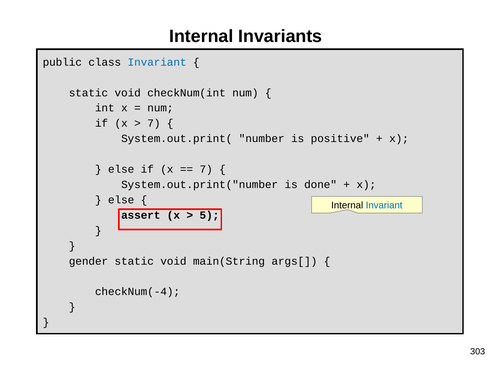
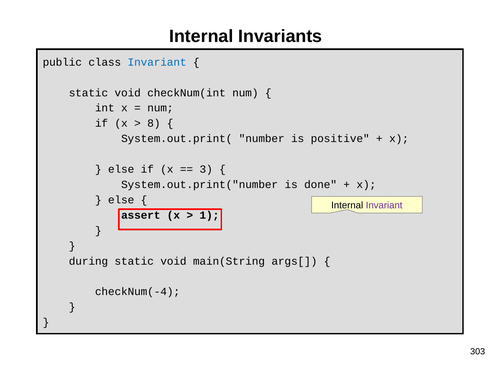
7: 7 -> 8 (154, 123)
7: 7 -> 3 (206, 169)
Invariant colour: blue -> purple (384, 205)
5: 5 -> 1 (209, 215)
gender: gender -> during (88, 261)
